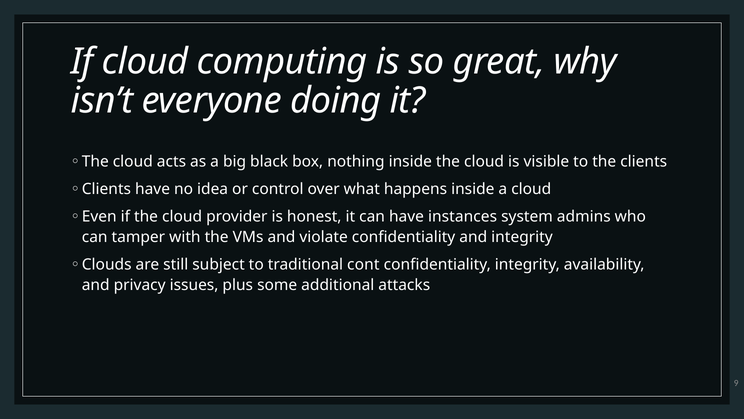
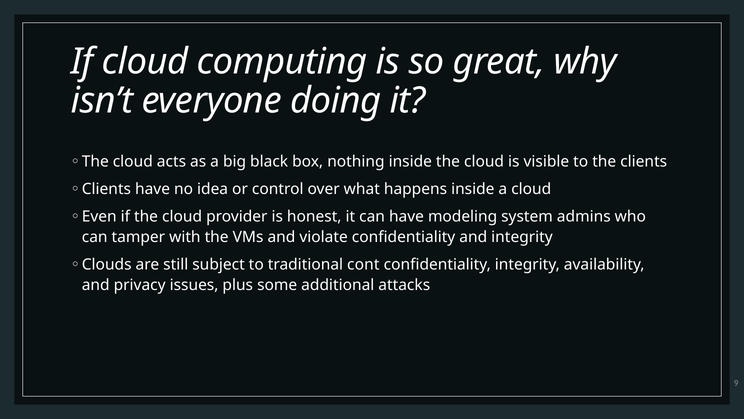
instances: instances -> modeling (463, 216)
